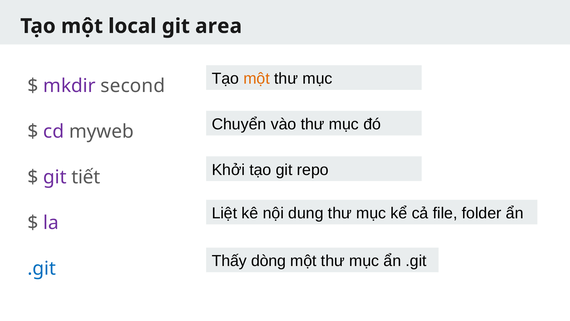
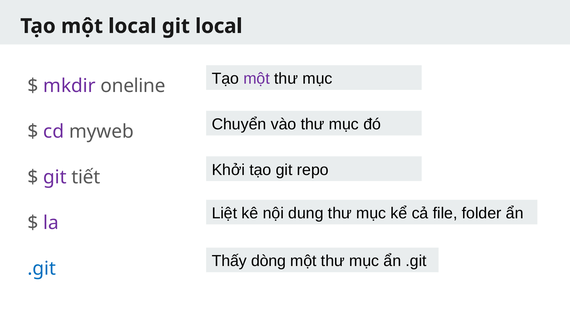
git area: area -> local (219, 26)
một colour: orange -> purple (257, 79)
second: second -> oneline (133, 86)
